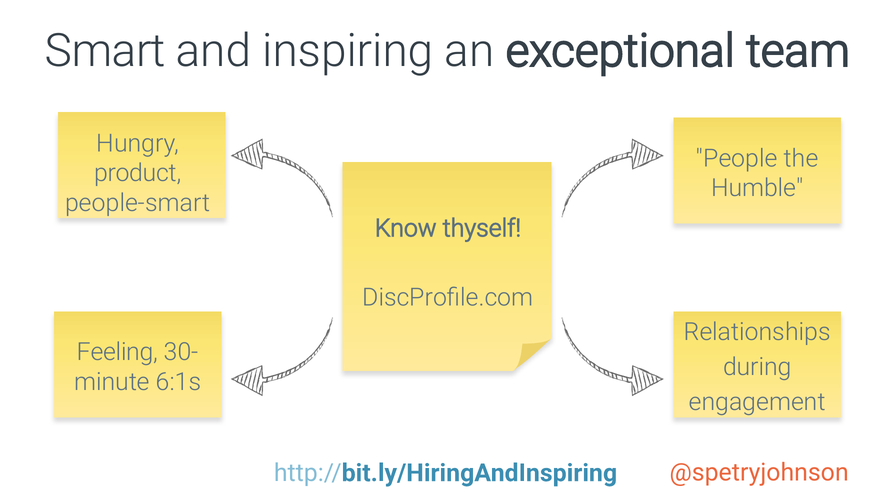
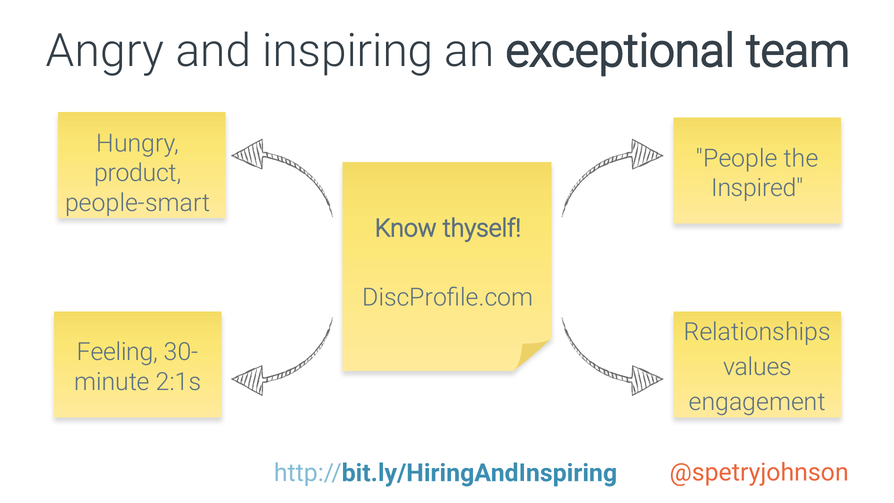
Smart: Smart -> Angry (105, 51)
Humble: Humble -> Inspired (757, 188)
during: during -> values (757, 367)
6:1s: 6:1s -> 2:1s (179, 382)
